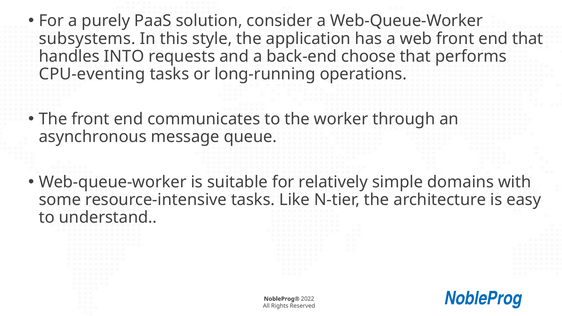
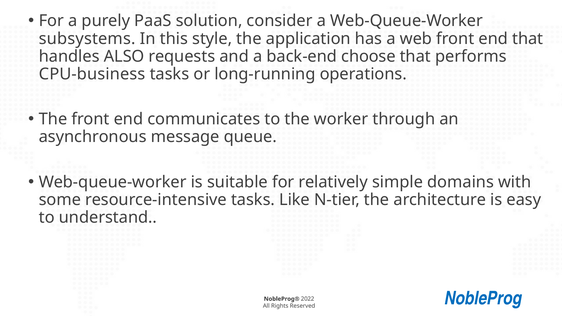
INTO: INTO -> ALSO (124, 56)
CPU-eventing: CPU-eventing -> CPU-business (92, 74)
